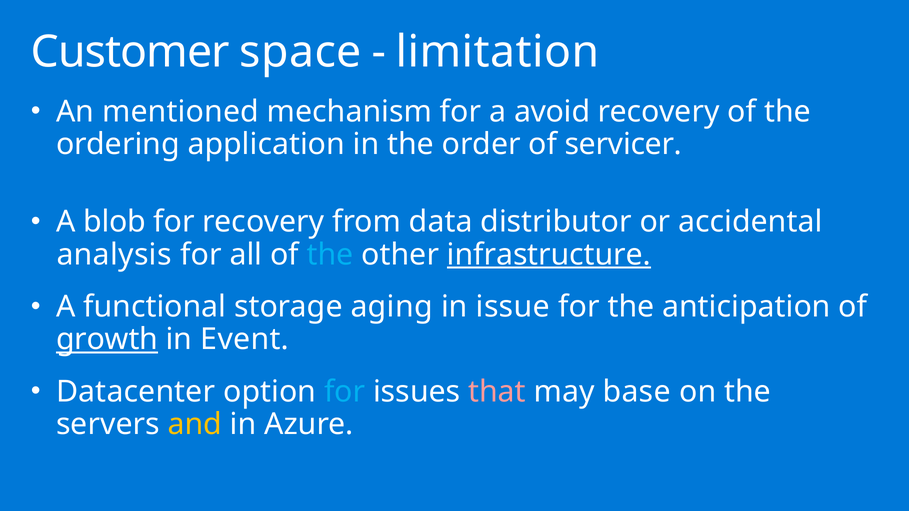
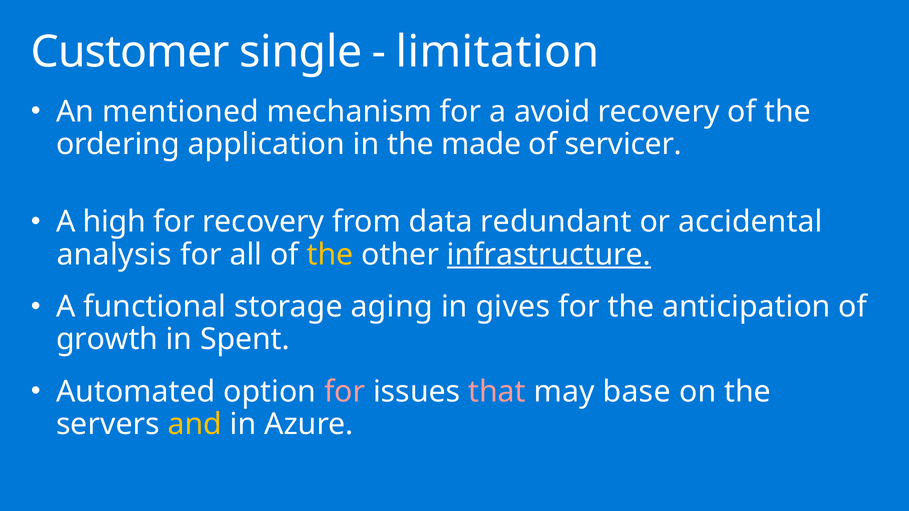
space: space -> single (301, 52)
order: order -> made (481, 144)
blob: blob -> high (114, 222)
distributor: distributor -> redundant (556, 222)
the colour: light blue -> yellow (330, 255)
issue: issue -> gives (513, 307)
growth underline: present -> none (107, 340)
Event: Event -> Spent (245, 340)
Datacenter: Datacenter -> Automated (136, 392)
for colour: light blue -> pink (345, 392)
